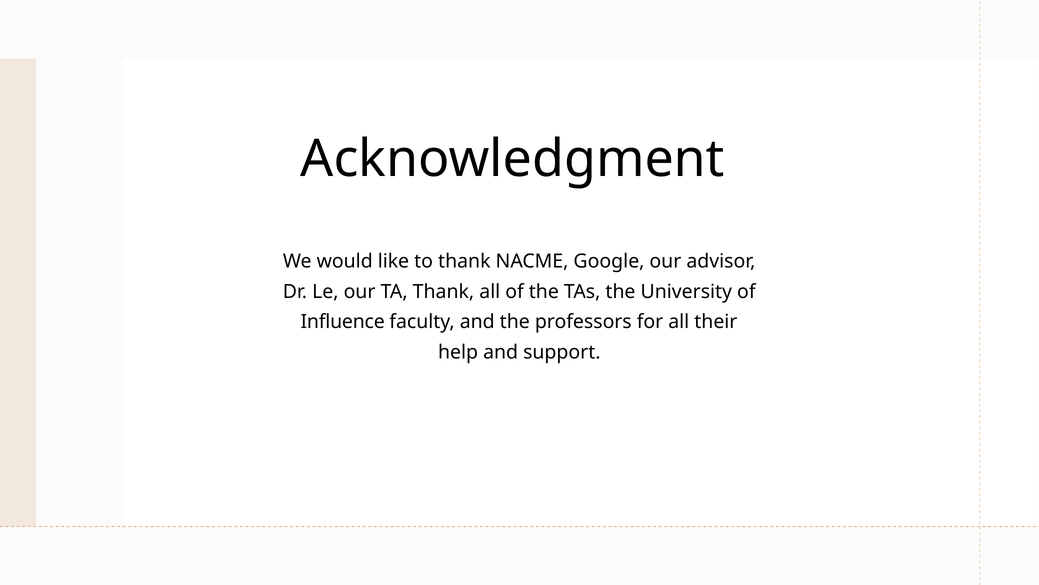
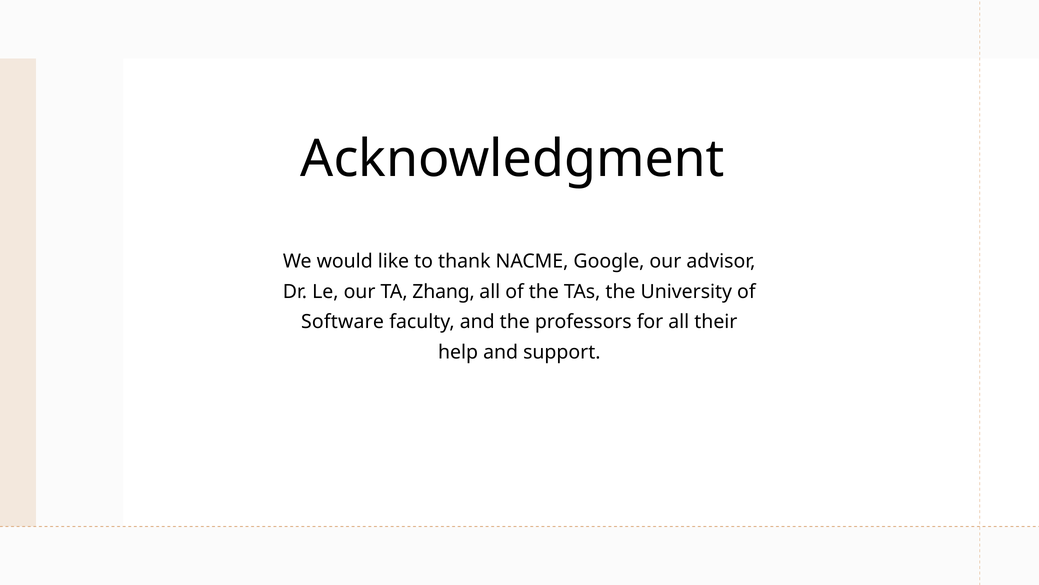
TA Thank: Thank -> Zhang (444, 291)
Influence: Influence -> Software (342, 322)
